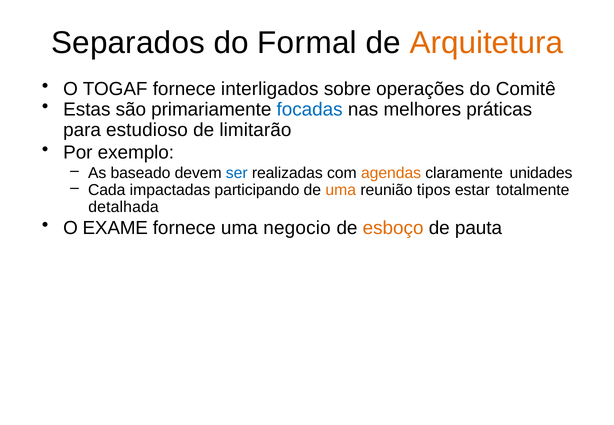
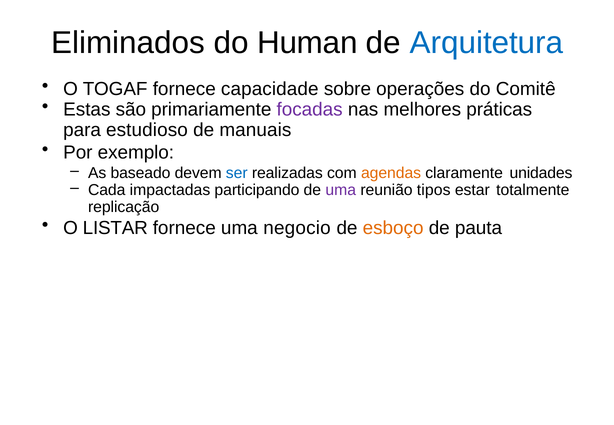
Separados: Separados -> Eliminados (128, 43)
Formal: Formal -> Human (307, 43)
Arquitetura colour: orange -> blue (487, 43)
interligados: interligados -> capacidade (270, 89)
focadas colour: blue -> purple (310, 109)
limitarão: limitarão -> manuais (255, 130)
uma colour: orange -> purple (341, 190)
detalhada: detalhada -> replicação (124, 207)
EXAME: EXAME -> LISTAR (115, 228)
